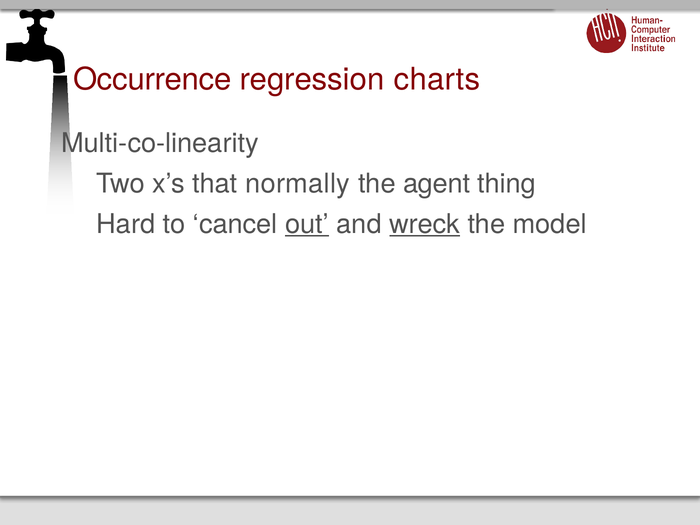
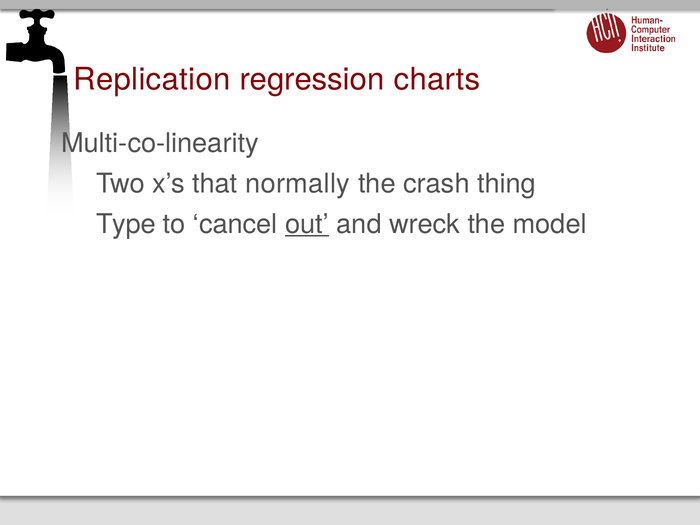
Occurrence: Occurrence -> Replication (152, 80)
agent: agent -> crash (436, 184)
Hard: Hard -> Type (126, 224)
wreck underline: present -> none (425, 224)
